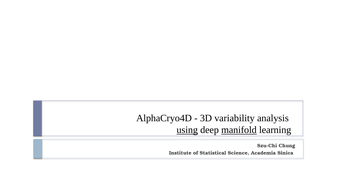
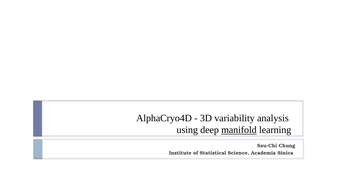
using underline: present -> none (187, 130)
